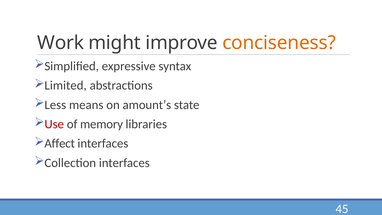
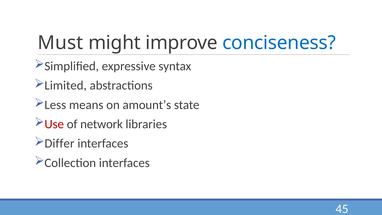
Work: Work -> Must (60, 43)
conciseness colour: orange -> blue (279, 43)
memory: memory -> network (102, 124)
Affect: Affect -> Differ (59, 143)
